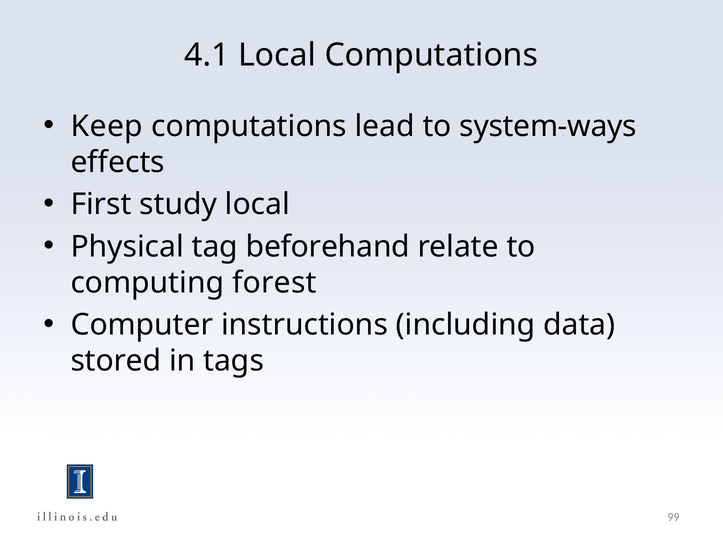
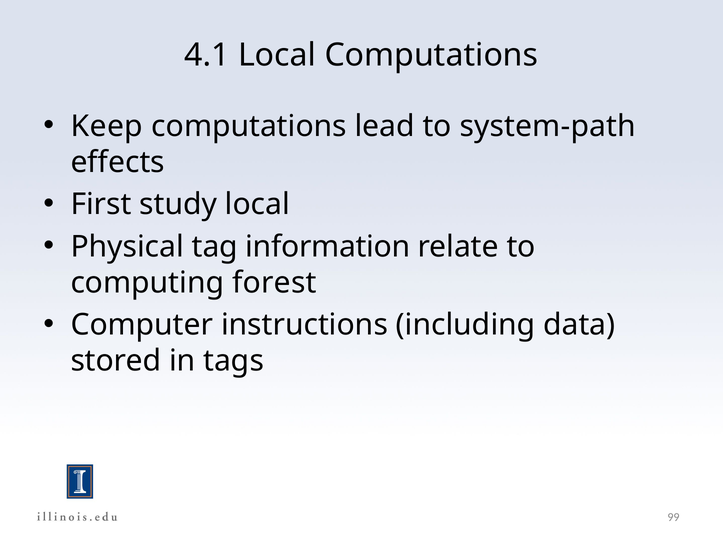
system-ways: system-ways -> system-path (548, 126)
beforehand: beforehand -> information (328, 247)
